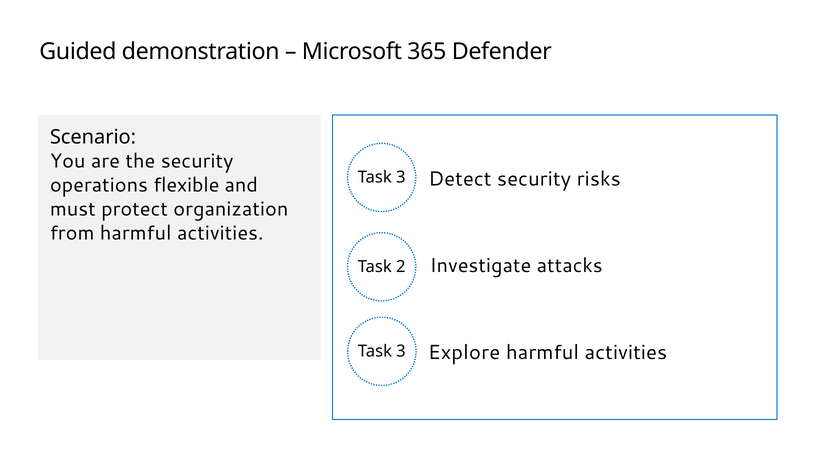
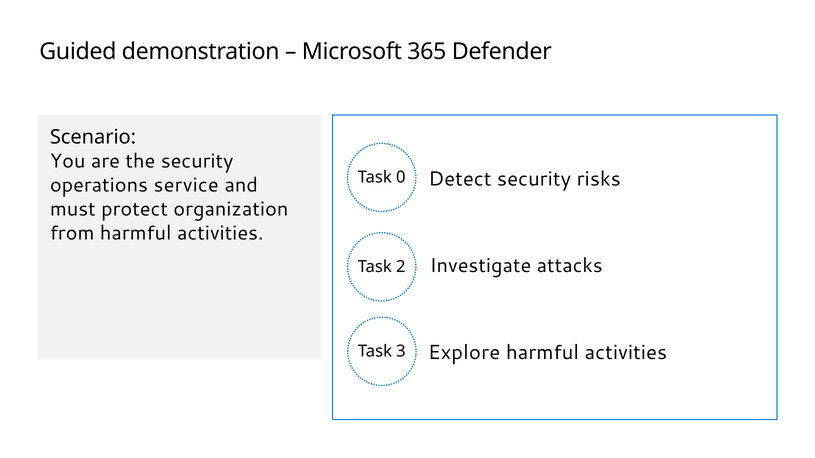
3: 3 -> 0 (401, 178)
flexible: flexible -> service (186, 185)
